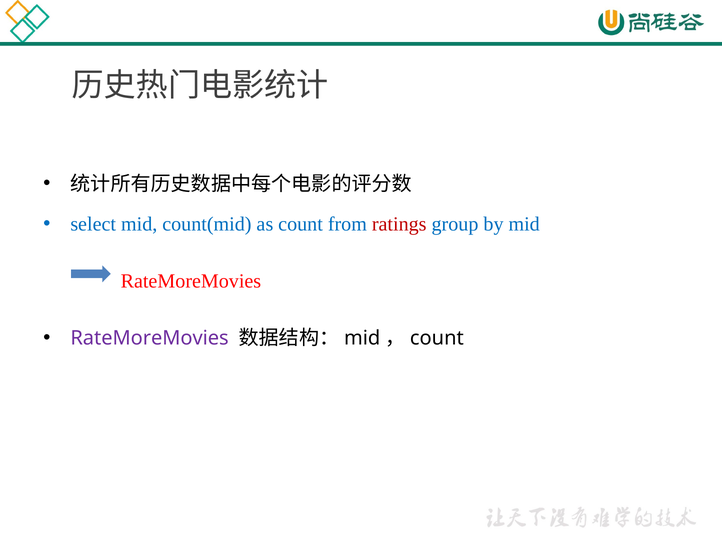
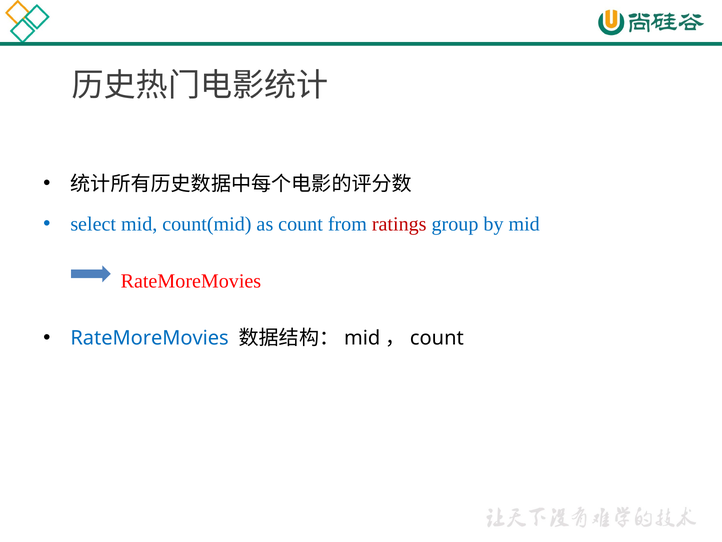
RateMoreMovies colour: purple -> blue (150, 338)
